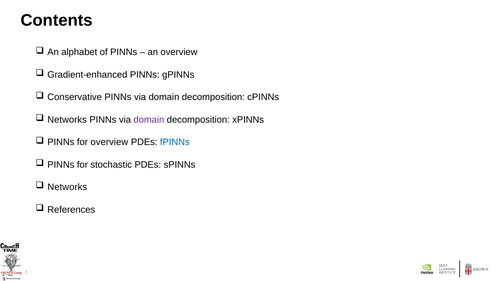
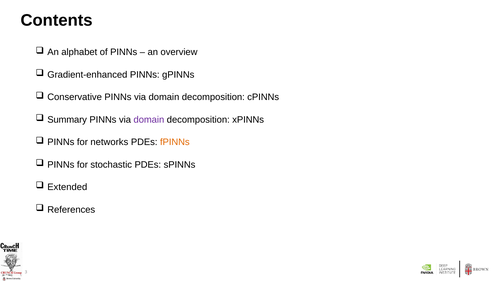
Networks: Networks -> Summary (67, 120)
for overview: overview -> networks (109, 142)
fPINNs colour: blue -> orange (175, 142)
Networks: Networks -> Extended (67, 187)
